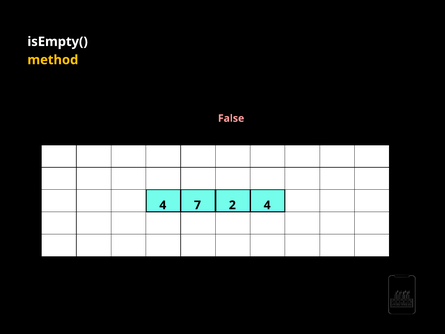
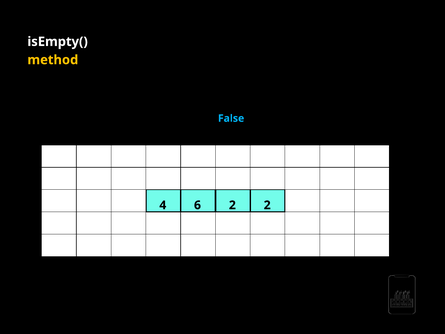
False colour: pink -> light blue (231, 118)
7: 7 -> 6 (197, 205)
2 4: 4 -> 2 (267, 205)
